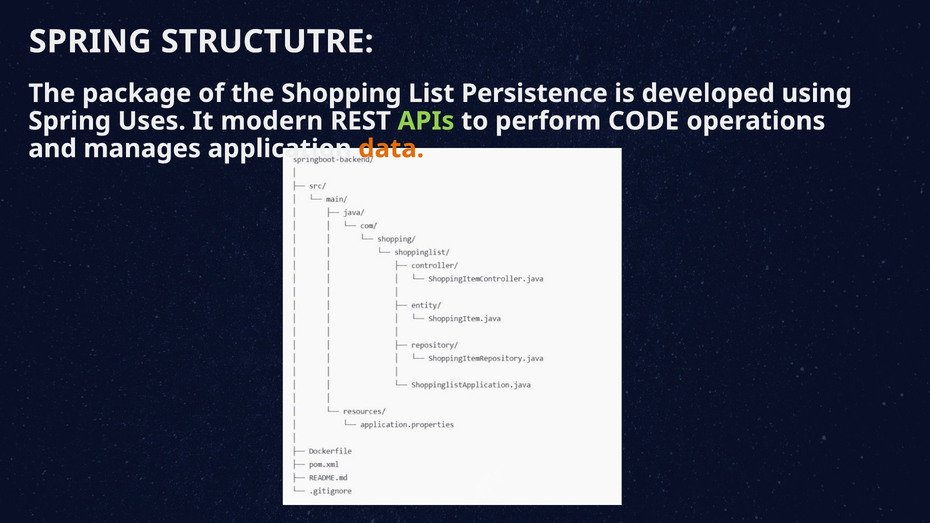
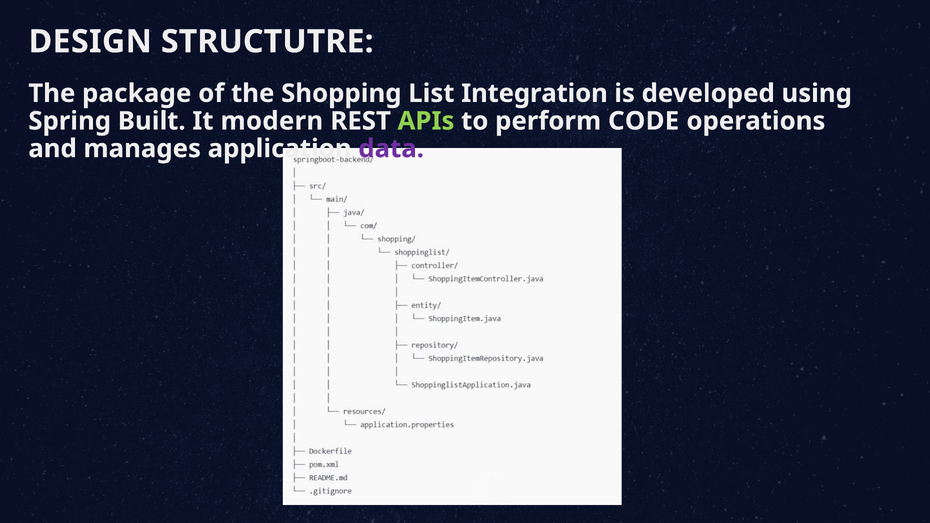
SPRING: SPRING -> DESIGN (90, 42)
Persistence: Persistence -> Integration (534, 93)
Uses: Uses -> Built (152, 121)
data colour: orange -> purple (391, 149)
